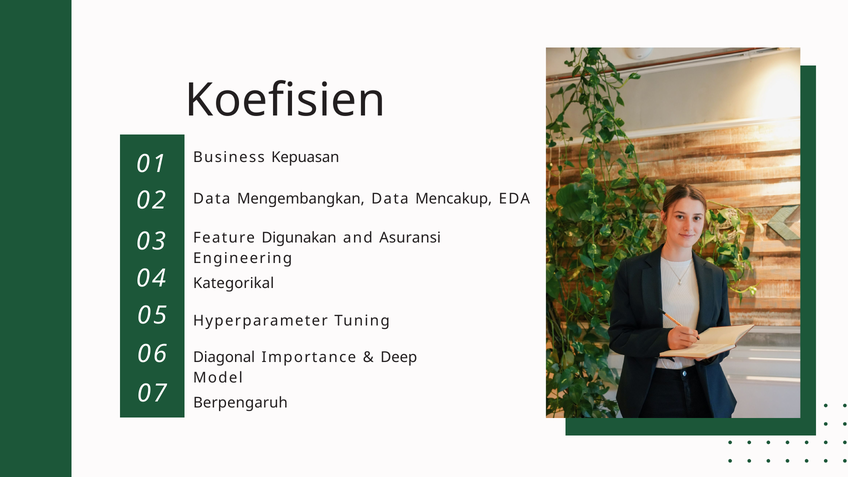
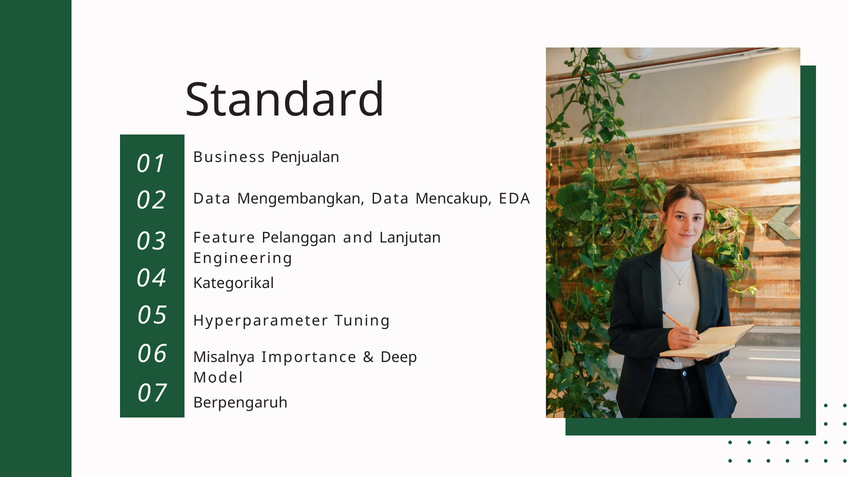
Koefisien: Koefisien -> Standard (285, 100)
Kepuasan: Kepuasan -> Penjualan (305, 157)
Digunakan: Digunakan -> Pelanggan (299, 238)
Asuransi: Asuransi -> Lanjutan (410, 238)
Diagonal: Diagonal -> Misalnya (224, 357)
